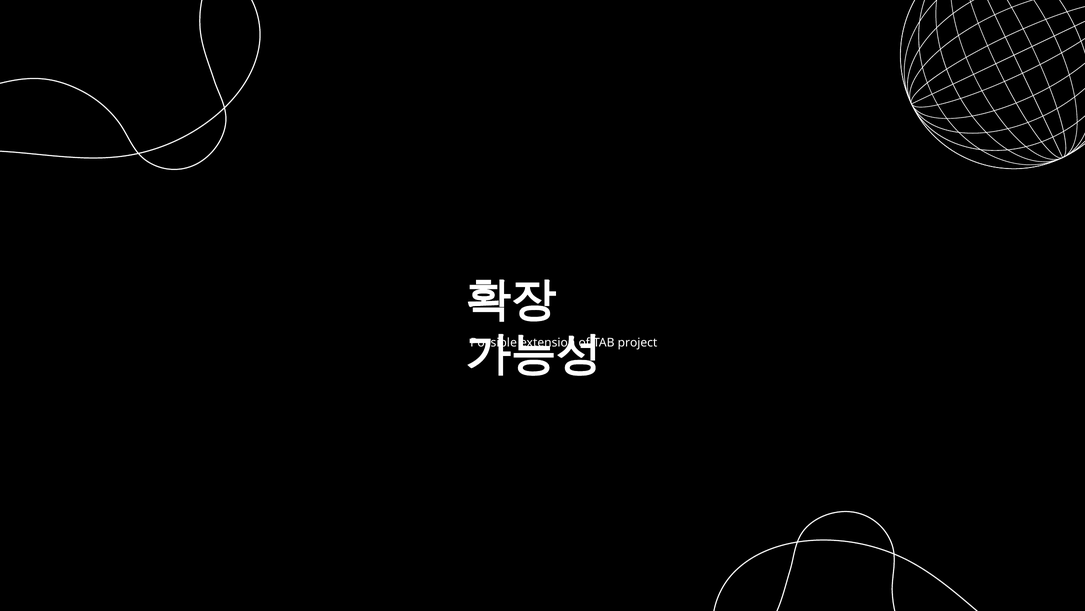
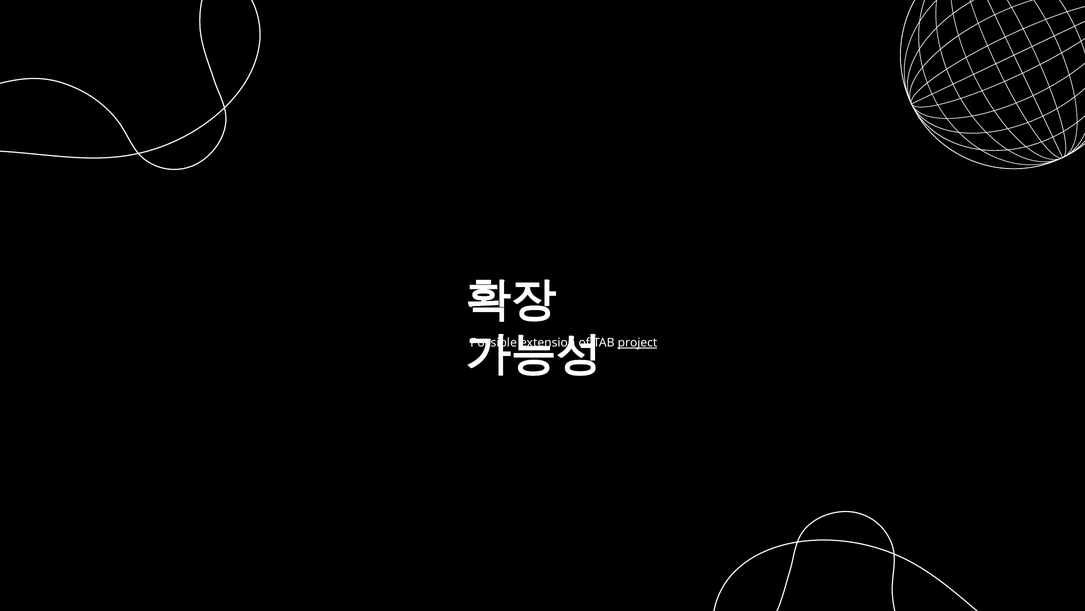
project underline: none -> present (637, 342)
